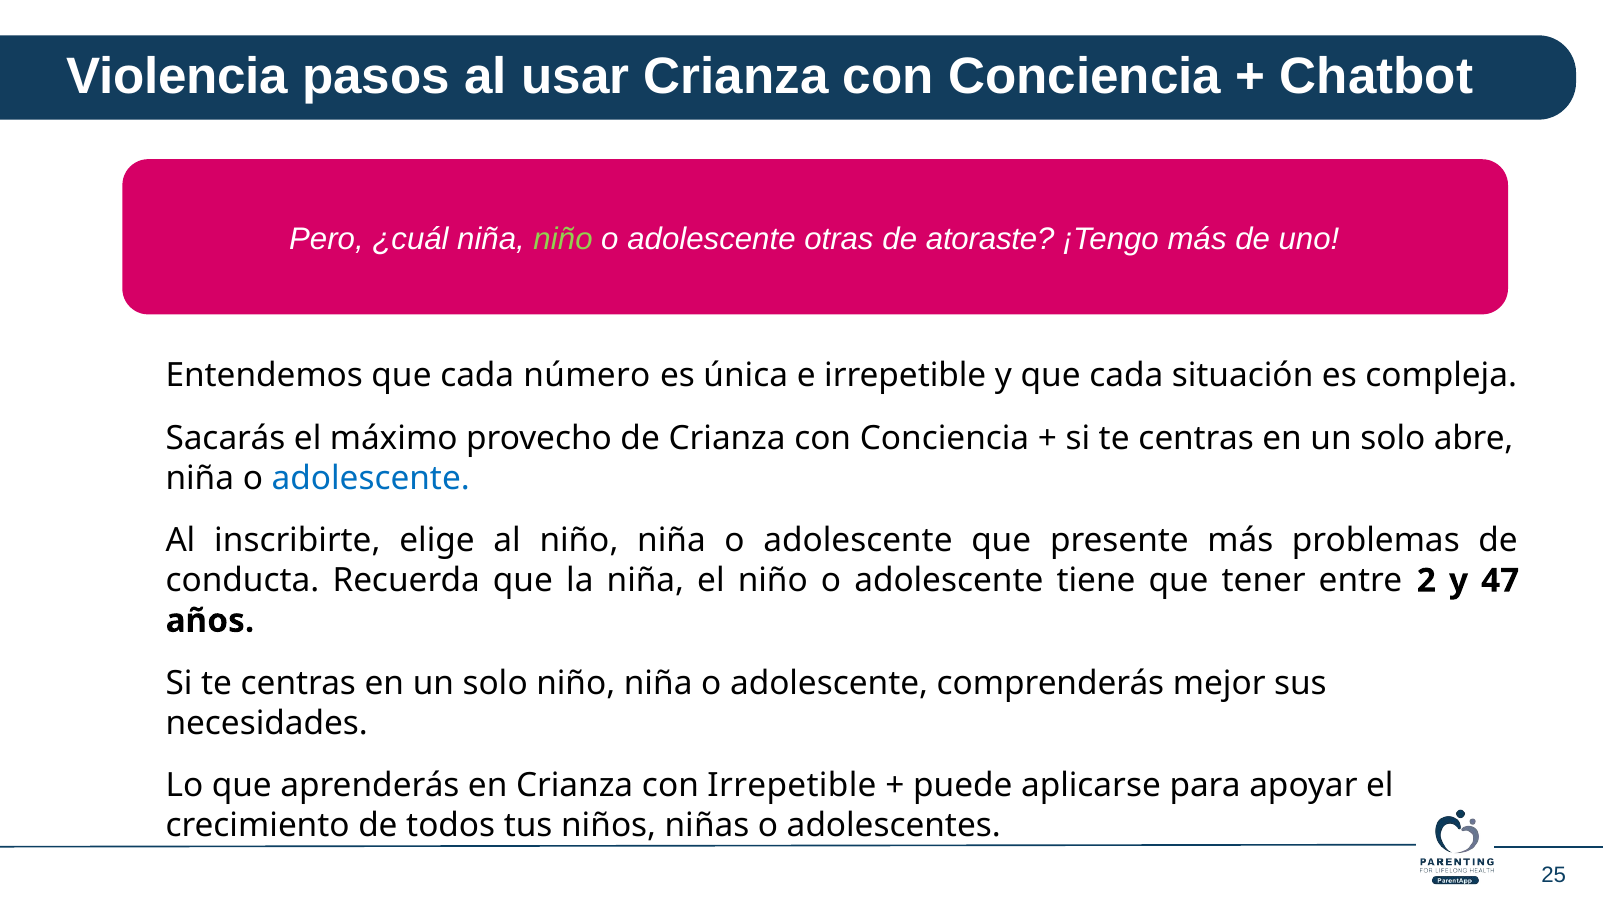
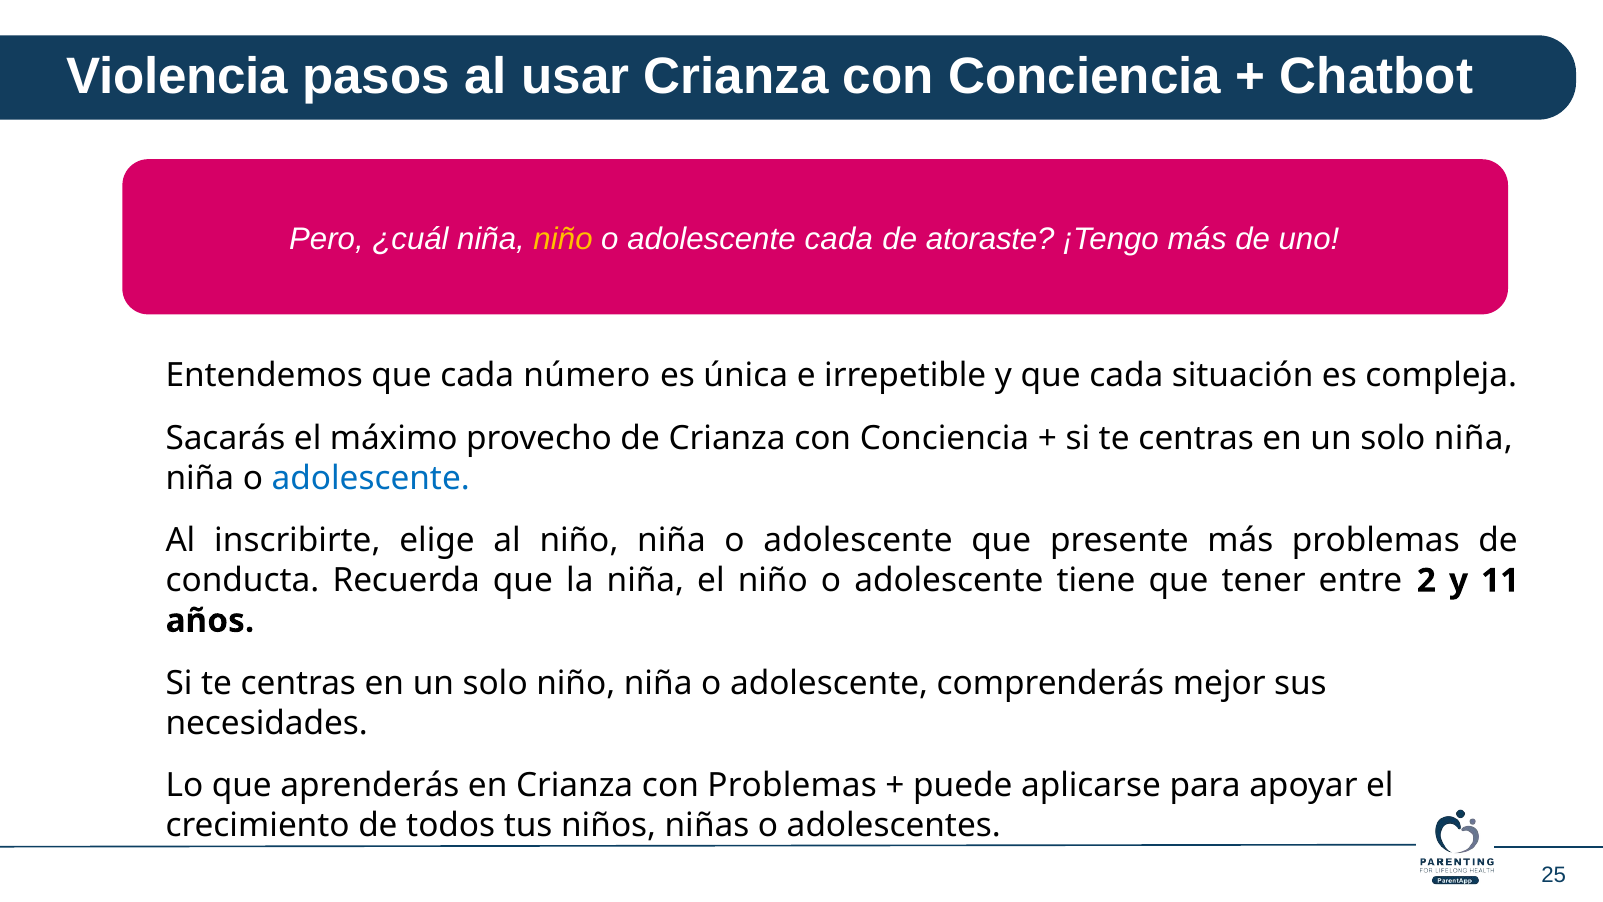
niño colour: light green -> yellow (563, 239)
adolescente otras: otras -> cada (839, 239)
solo abre: abre -> niña (1473, 438)
47: 47 -> 11 (1500, 581)
con Irrepetible: Irrepetible -> Problemas (792, 785)
